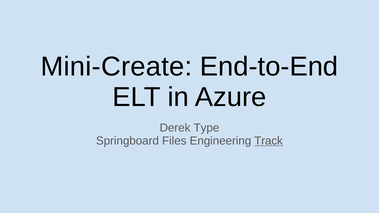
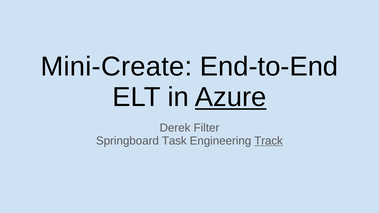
Azure underline: none -> present (231, 97)
Type: Type -> Filter (206, 128)
Files: Files -> Task (174, 141)
